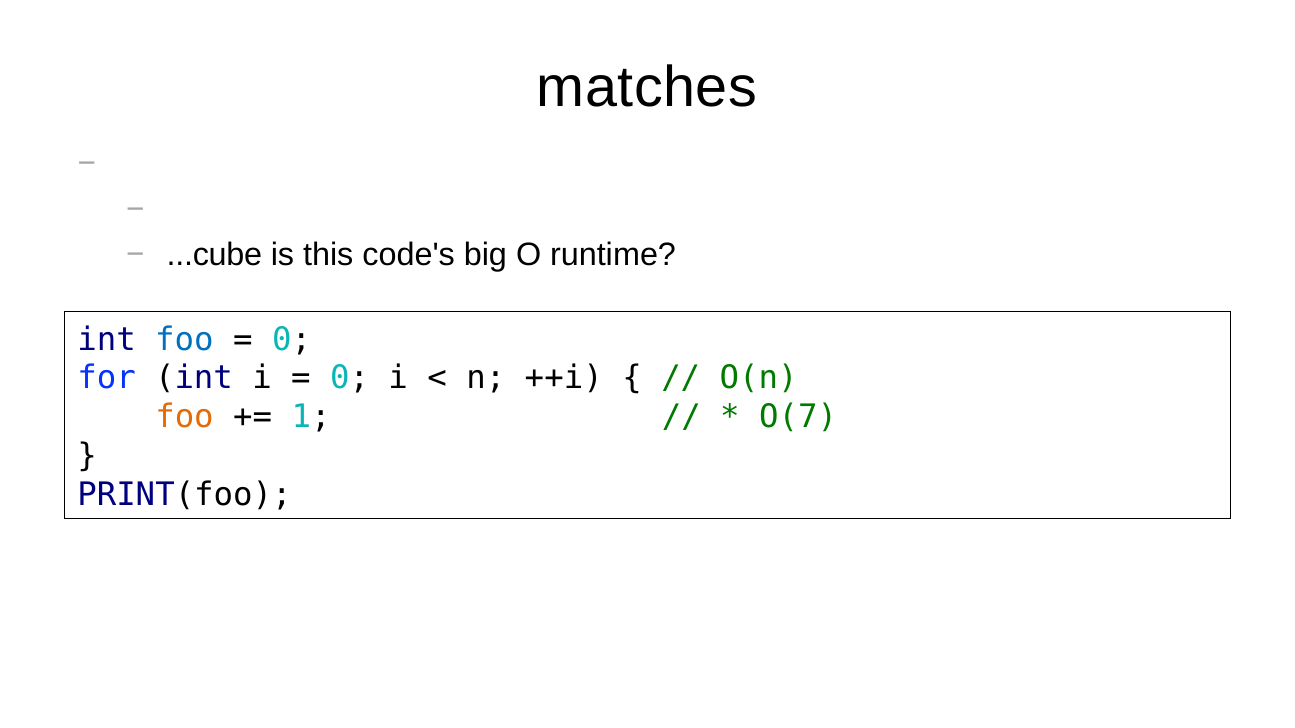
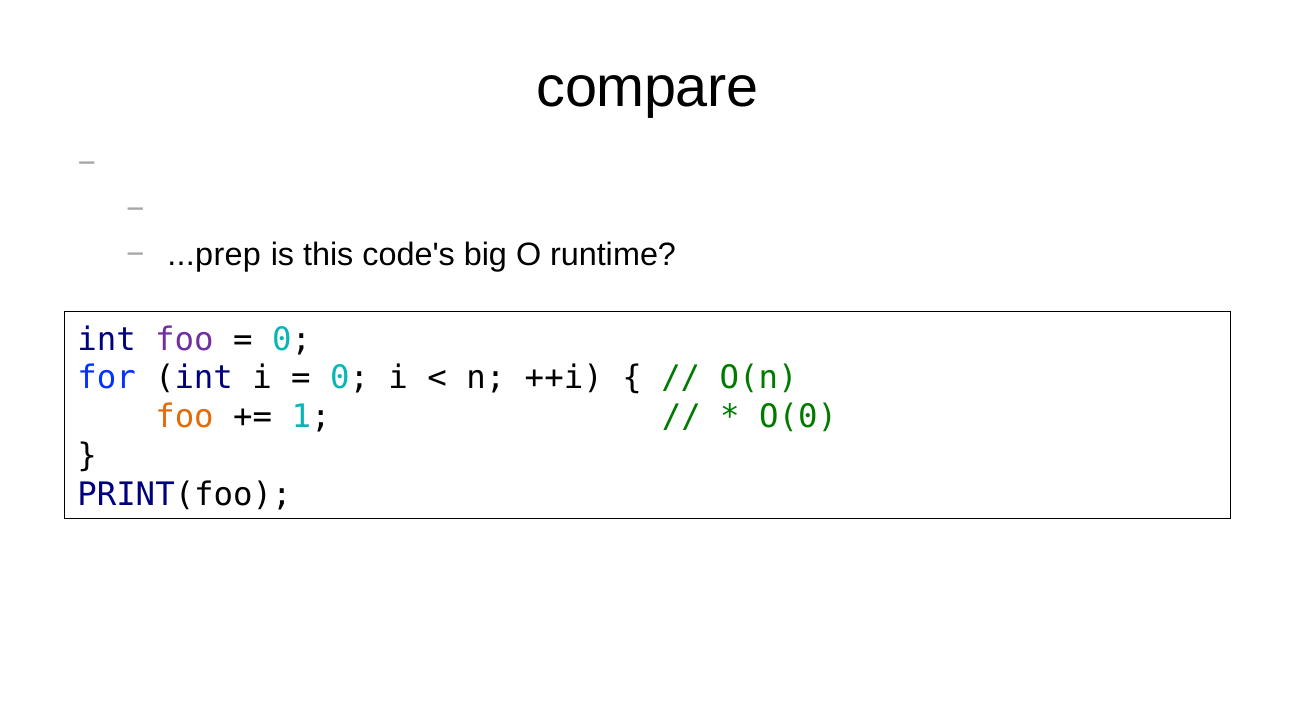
matches: matches -> compare (648, 87)
...cube: ...cube -> ...prep (214, 255)
foo colour: blue -> purple (184, 340)
O(7: O(7 -> O(0 (798, 417)
